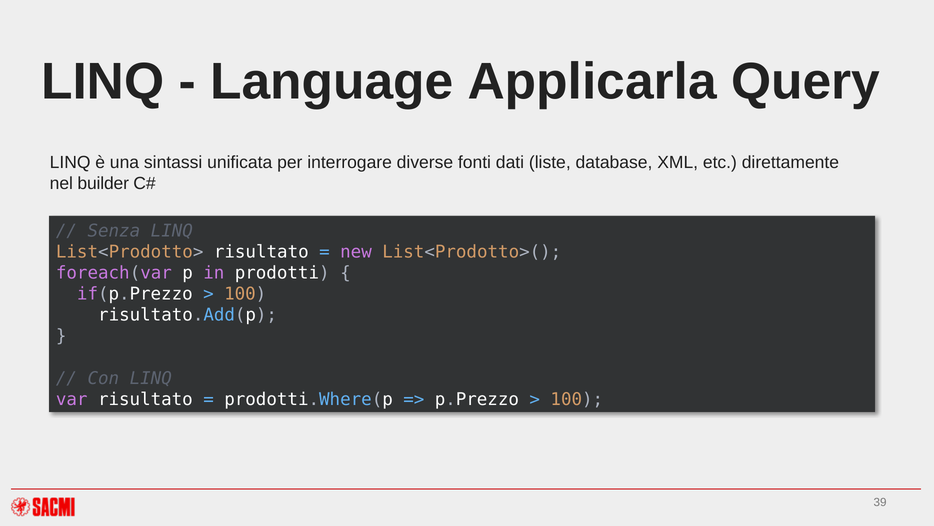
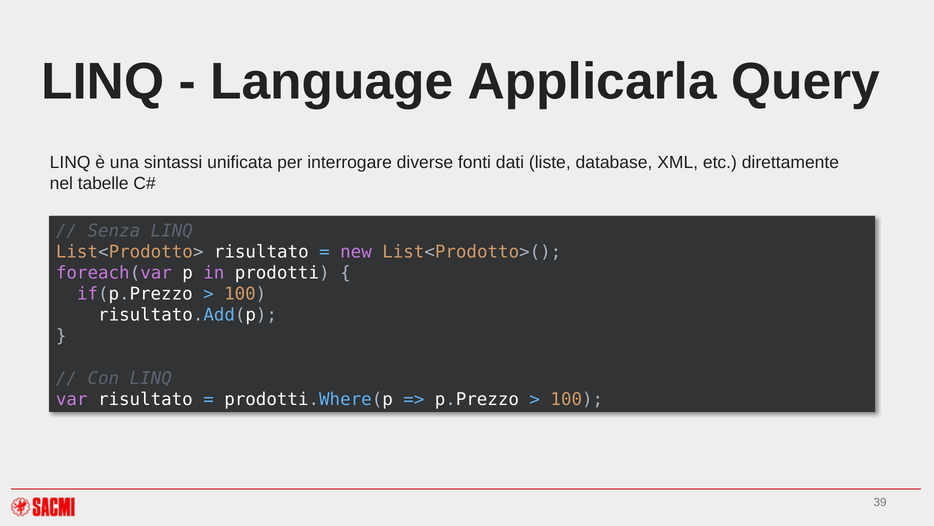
builder: builder -> tabelle (103, 183)
